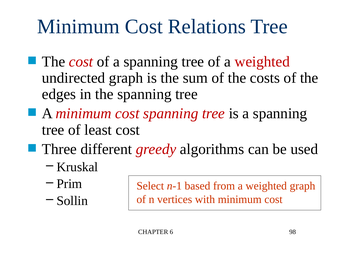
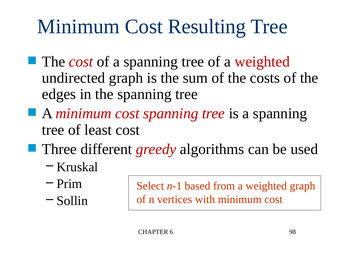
Relations: Relations -> Resulting (207, 26)
